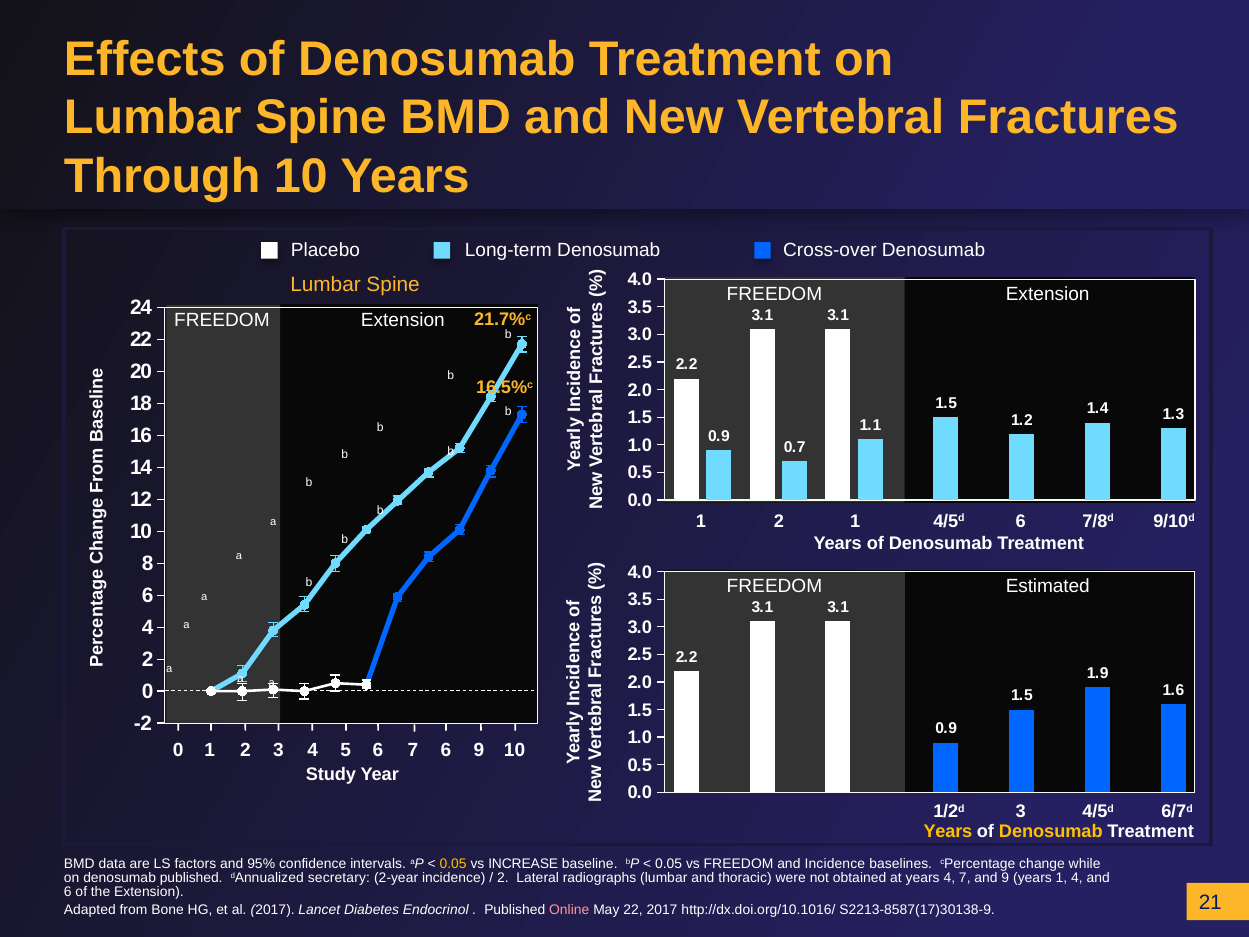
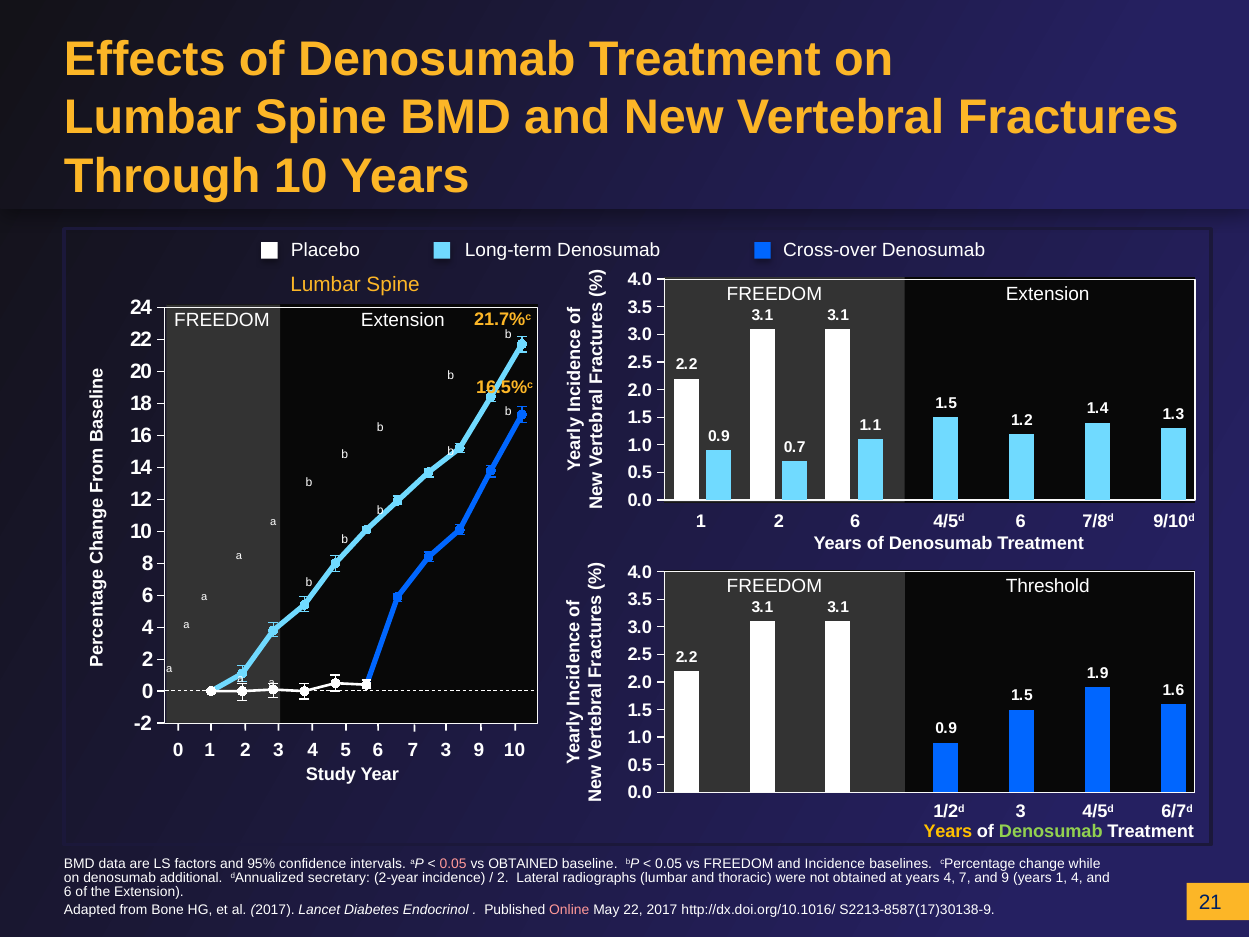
2 1: 1 -> 6 (855, 521)
Estimated: Estimated -> Threshold (1048, 586)
7 6: 6 -> 3 (446, 750)
Denosumab colour: yellow -> light green (1051, 831)
0.05 colour: yellow -> pink (453, 863)
vs INCREASE: INCREASE -> OBTAINED (523, 863)
denosumab published: published -> additional (191, 878)
